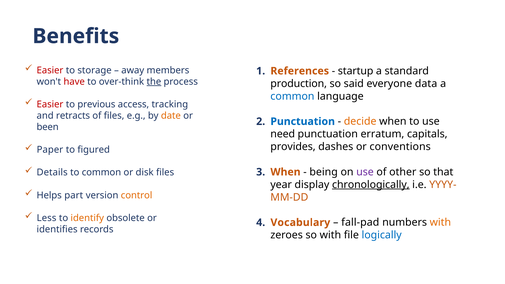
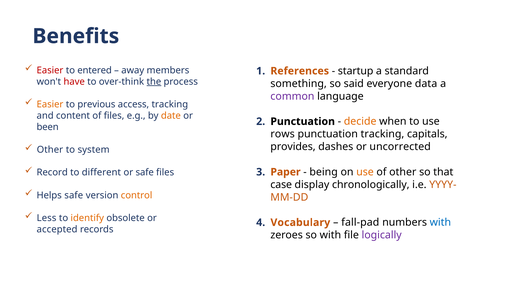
storage: storage -> entered (95, 70)
production: production -> something (299, 84)
common colour: blue -> purple (292, 96)
Easier colour: red -> orange (50, 104)
retracts: retracts -> content (73, 116)
Punctuation colour: blue -> black (303, 121)
need: need -> rows (283, 134)
punctuation erratum: erratum -> tracking (382, 134)
conventions: conventions -> uncorrected (400, 147)
Paper: Paper -> Other (50, 150)
figured: figured -> system (94, 150)
Details: Details -> Record (52, 173)
to common: common -> different (101, 173)
or disk: disk -> safe (145, 173)
When: When -> Paper (286, 172)
use colour: purple -> orange (365, 172)
year: year -> case (281, 185)
chronologically underline: present -> none (371, 185)
Helps part: part -> safe (74, 195)
with colour: orange -> blue (440, 223)
identifies: identifies -> accepted (57, 229)
logically colour: blue -> purple (382, 235)
